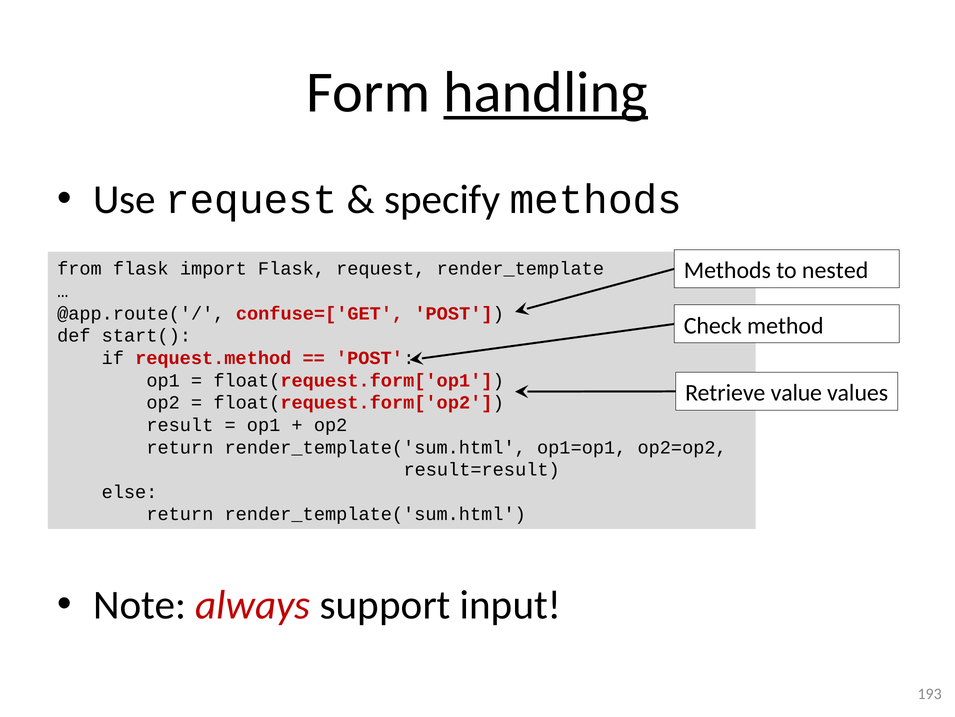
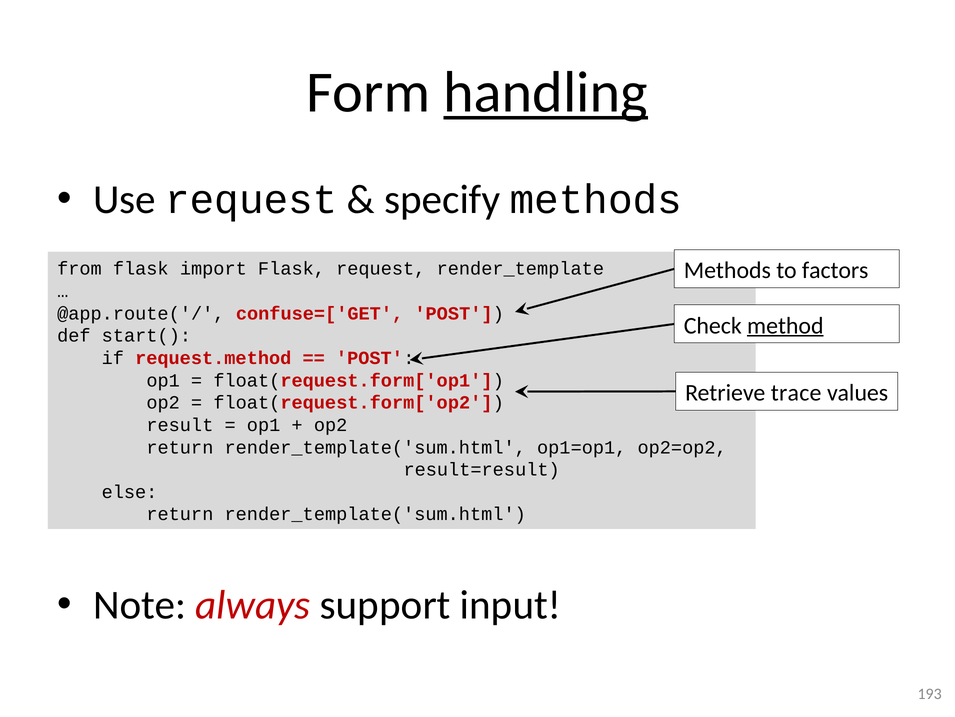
nested: nested -> factors (835, 270)
method underline: none -> present (785, 325)
value: value -> trace (796, 393)
